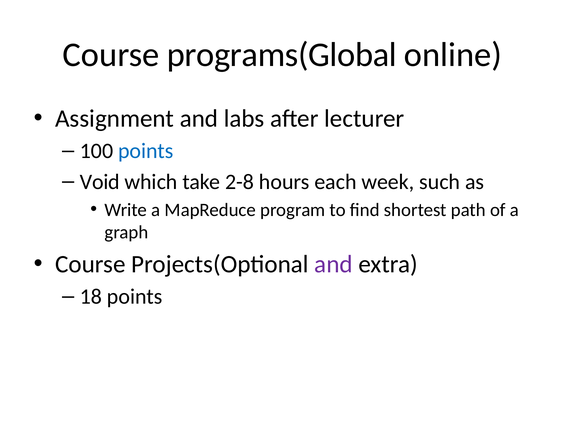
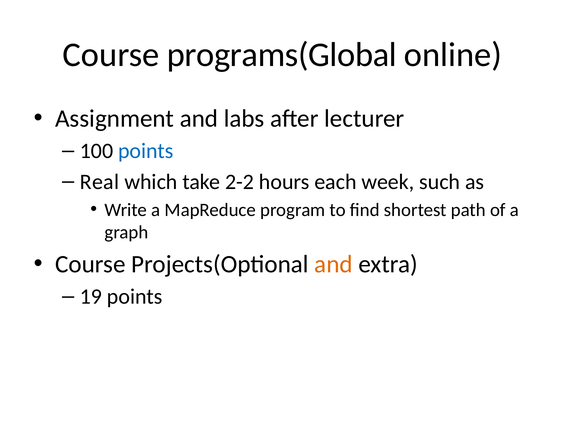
Void: Void -> Real (100, 182)
2-8: 2-8 -> 2-2 (240, 182)
and colour: purple -> orange (334, 264)
18: 18 -> 19 (91, 297)
